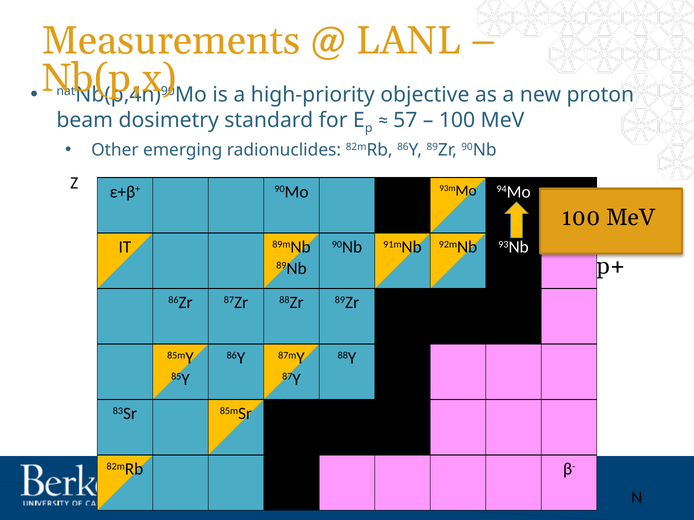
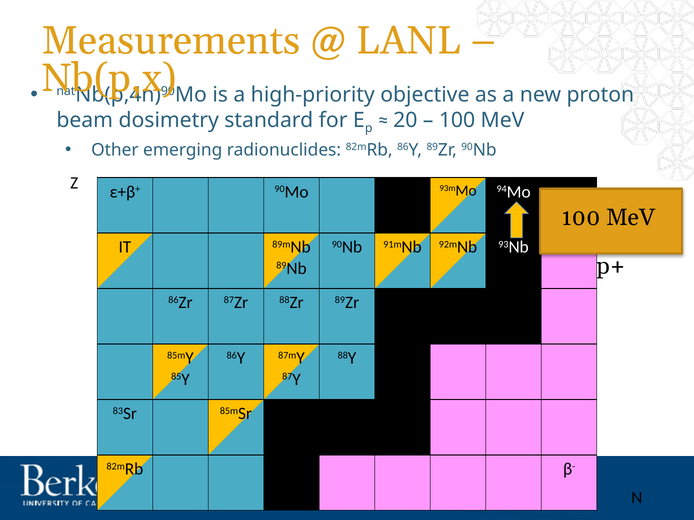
57: 57 -> 20 (405, 120)
